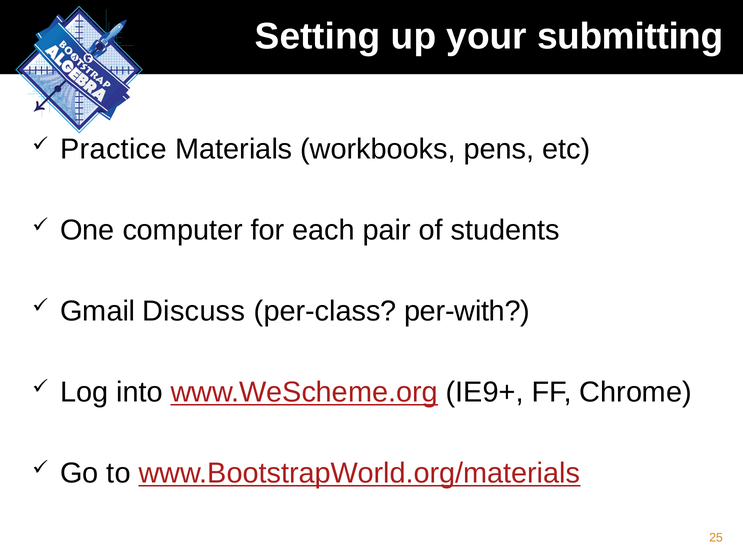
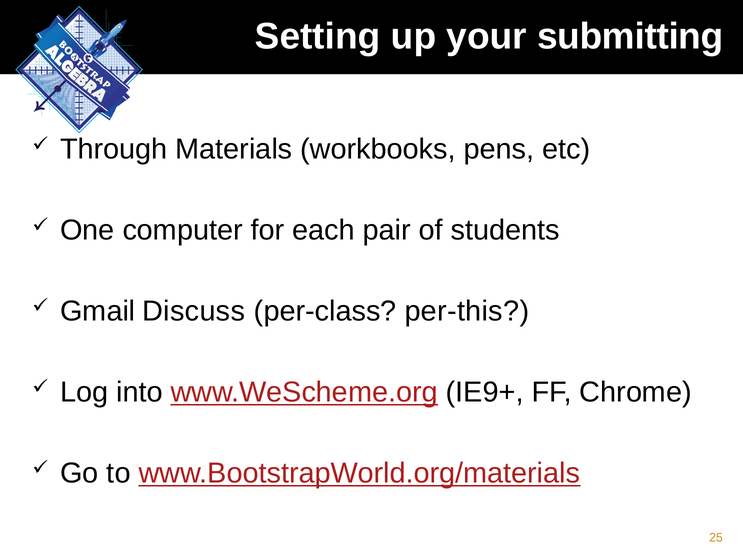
Practice: Practice -> Through (114, 149)
per-with: per-with -> per-this (467, 311)
